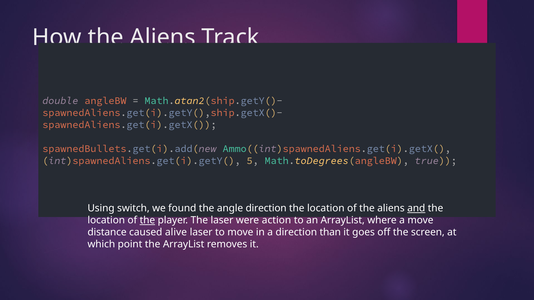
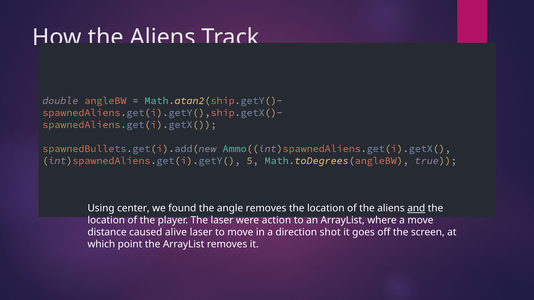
switch: switch -> center (133, 209)
angle direction: direction -> removes (266, 209)
the underline: present -> none (147, 221)
than: than -> shot (330, 233)
